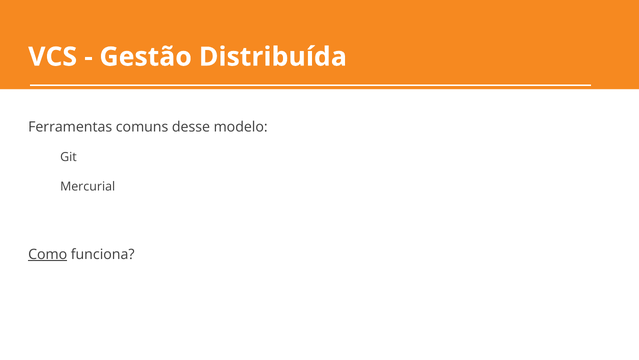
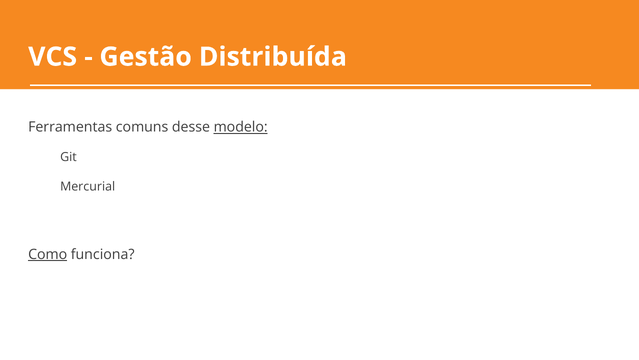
modelo underline: none -> present (241, 127)
